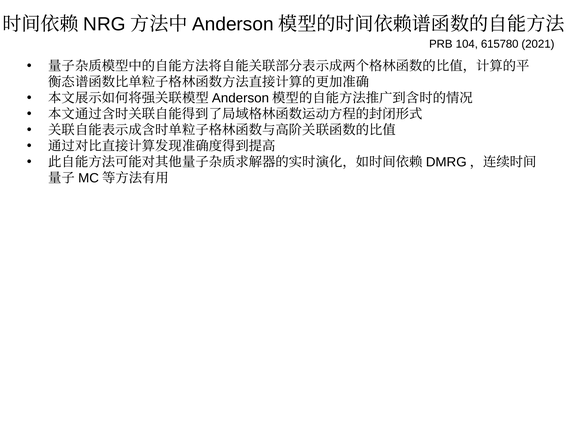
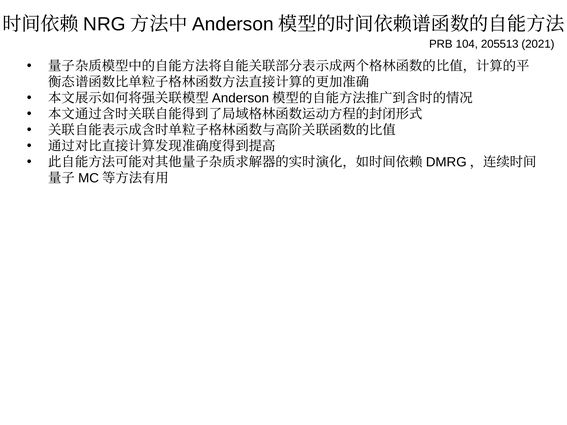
615780: 615780 -> 205513 (500, 44)
